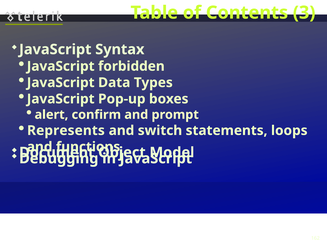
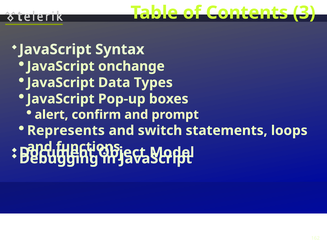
forbidden: forbidden -> onchange (131, 66)
